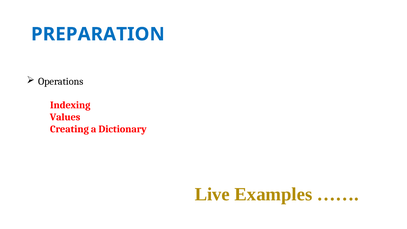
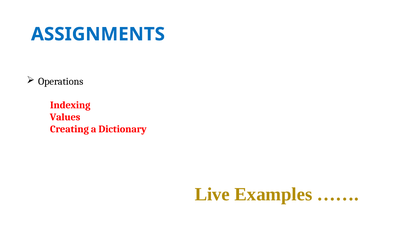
PREPARATION: PREPARATION -> ASSIGNMENTS (98, 34)
